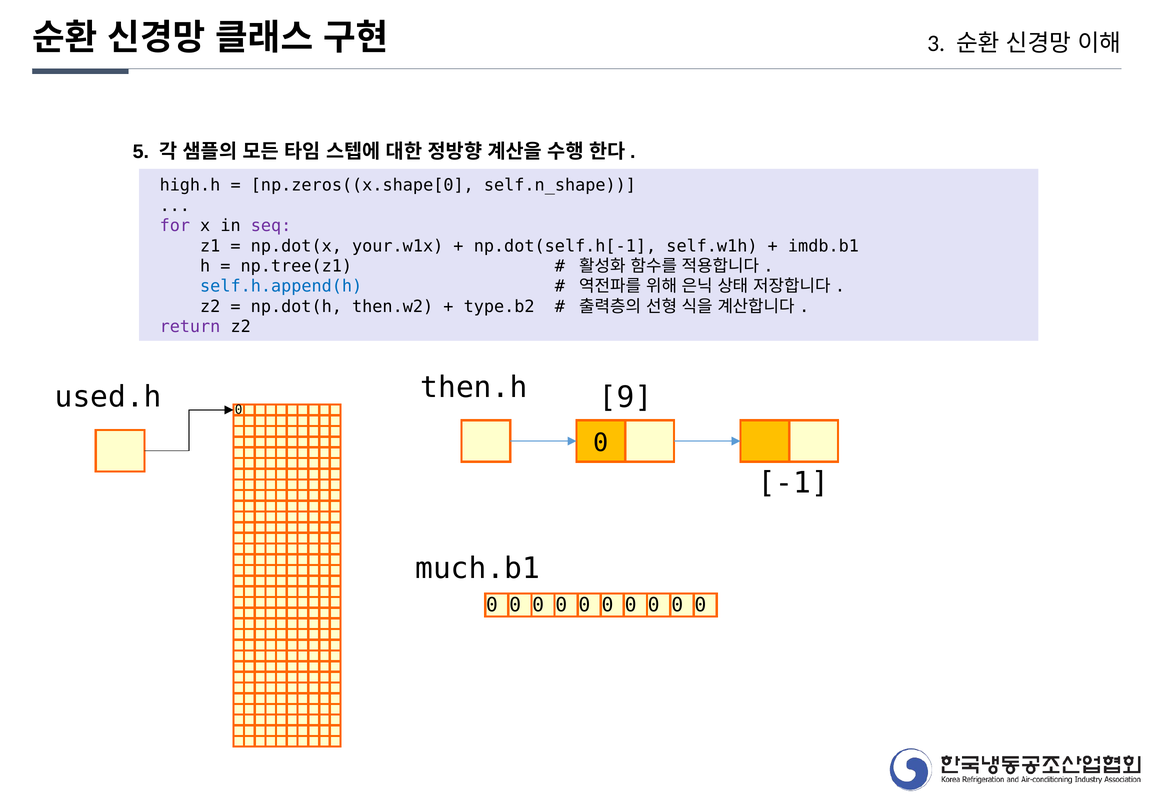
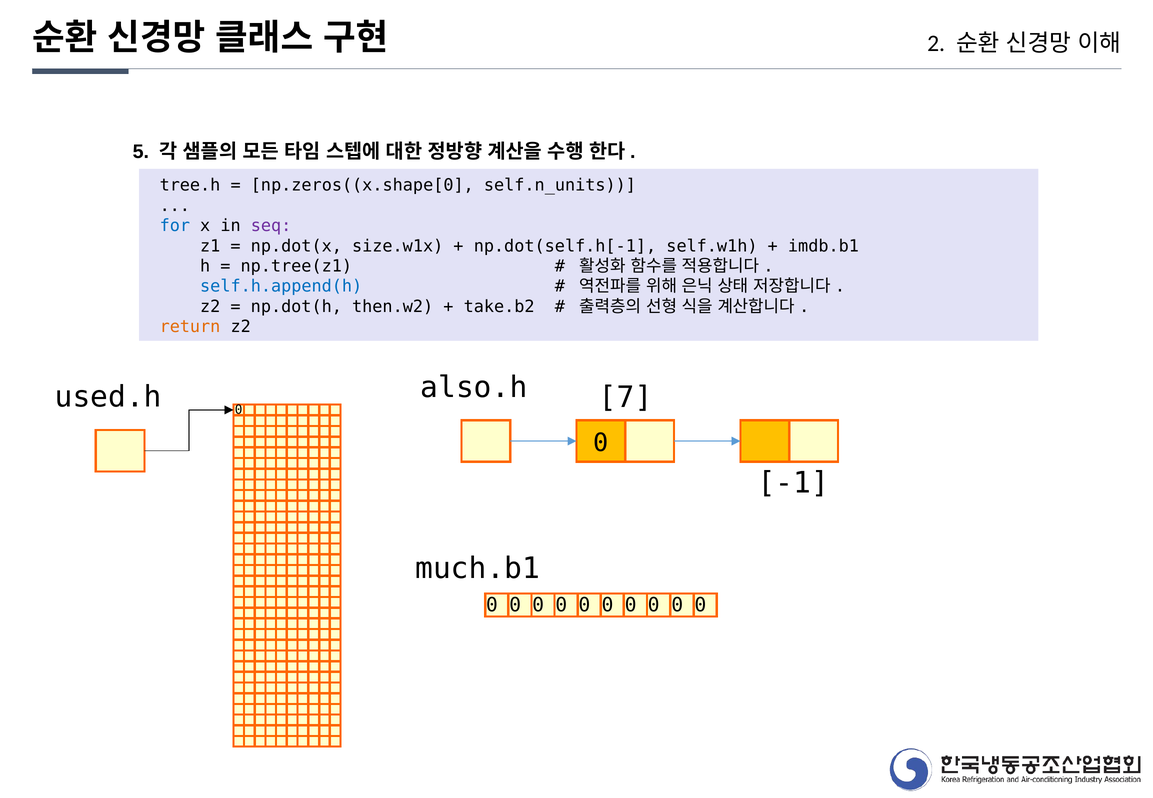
3: 3 -> 2 (936, 44)
high.h: high.h -> tree.h (190, 185)
self.n_shape: self.n_shape -> self.n_units (560, 185)
for colour: purple -> blue (175, 226)
your.w1x: your.w1x -> size.w1x (398, 246)
type.b2: type.b2 -> take.b2 (499, 307)
return colour: purple -> orange (190, 327)
then.h: then.h -> also.h (474, 388)
9: 9 -> 7 (626, 398)
